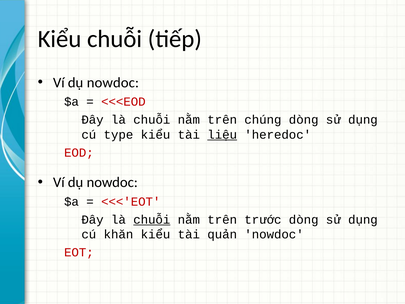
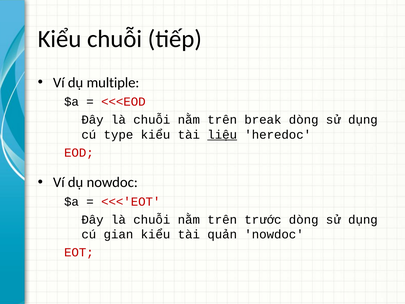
nowdoc: nowdoc -> multiple (113, 83)
chúng: chúng -> break (263, 120)
chuỗi underline: present -> none (152, 219)
khăn: khăn -> gian (118, 234)
